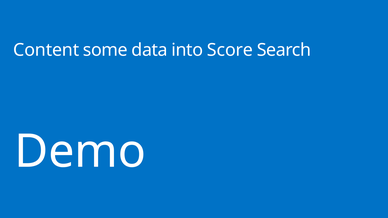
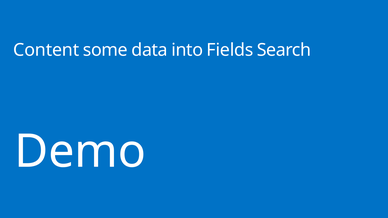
Score: Score -> Fields (230, 50)
